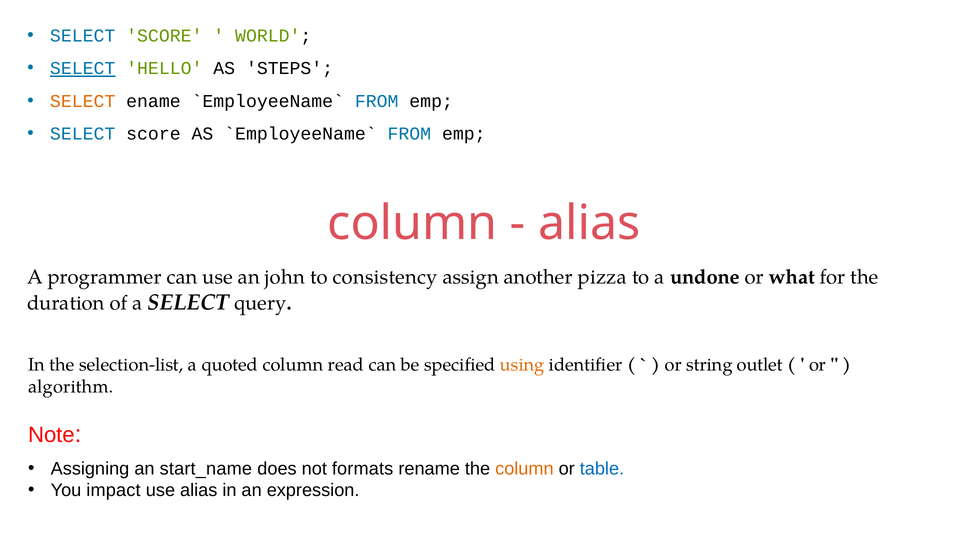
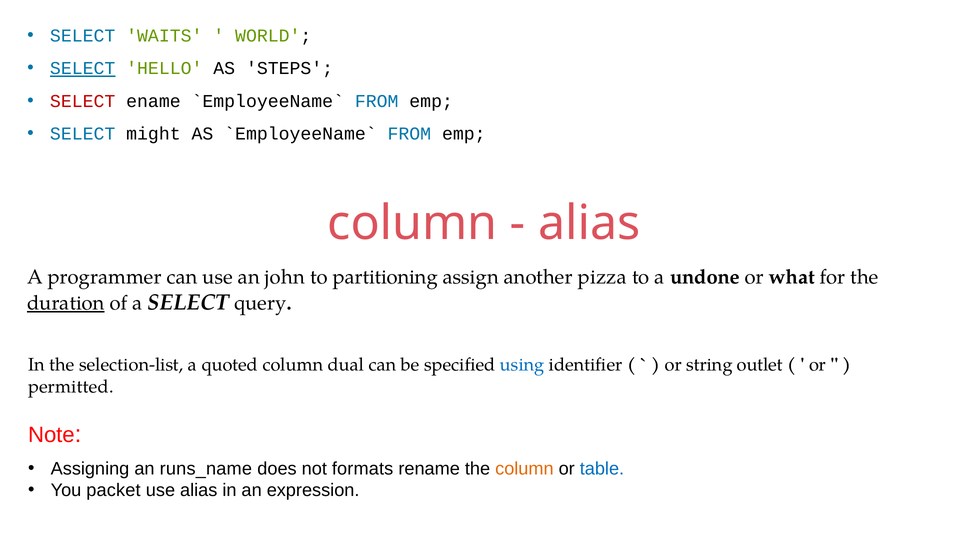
SCORE: SCORE -> WAITS (164, 36)
SELECT colour: orange -> red (83, 101)
score: score -> might (153, 134)
consistency: consistency -> partitioning (385, 277)
duration underline: none -> present (66, 303)
read: read -> dual (346, 365)
using colour: orange -> blue (522, 365)
algorithm: algorithm -> permitted (71, 387)
start_name: start_name -> runs_name (206, 469)
impact: impact -> packet (113, 491)
